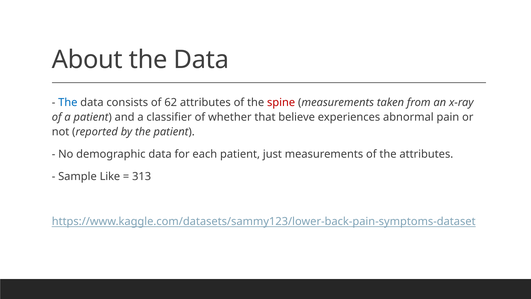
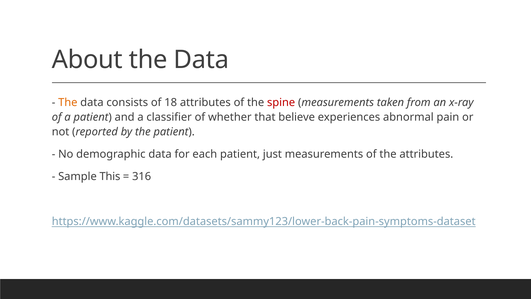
The colour: blue -> orange (68, 103)
62: 62 -> 18 (171, 103)
Like: Like -> This (110, 176)
313: 313 -> 316 (142, 176)
